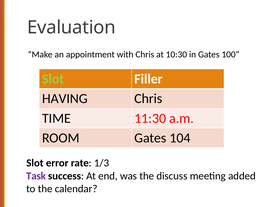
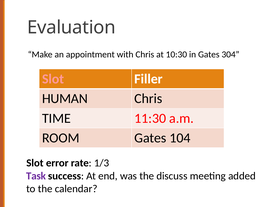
100: 100 -> 304 (230, 55)
Slot colour: light green -> pink (53, 79)
HAVING: HAVING -> HUMAN (65, 99)
